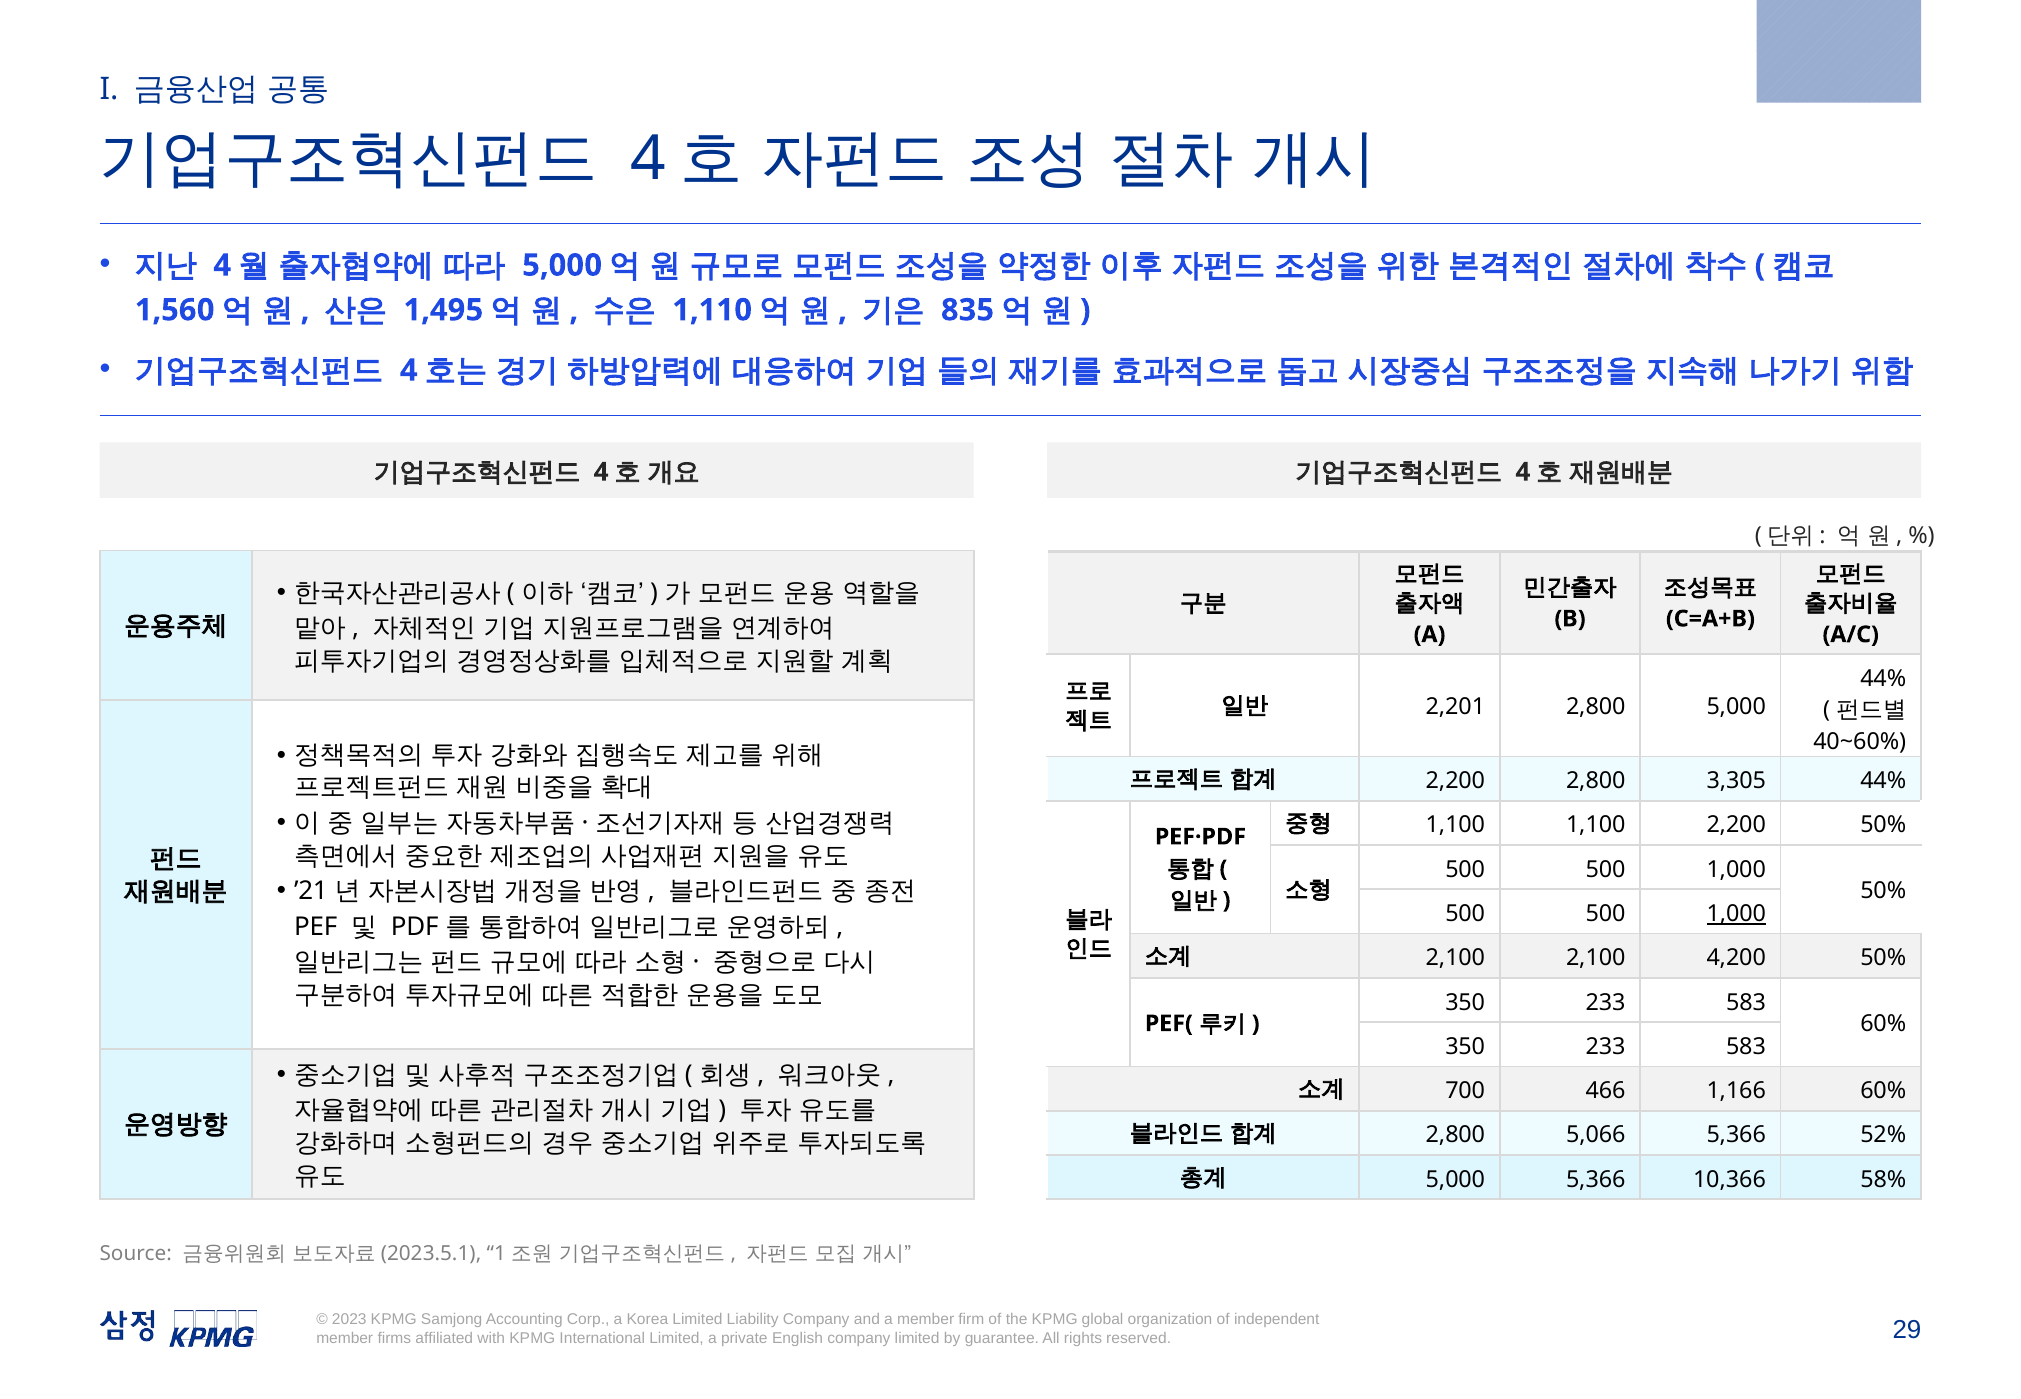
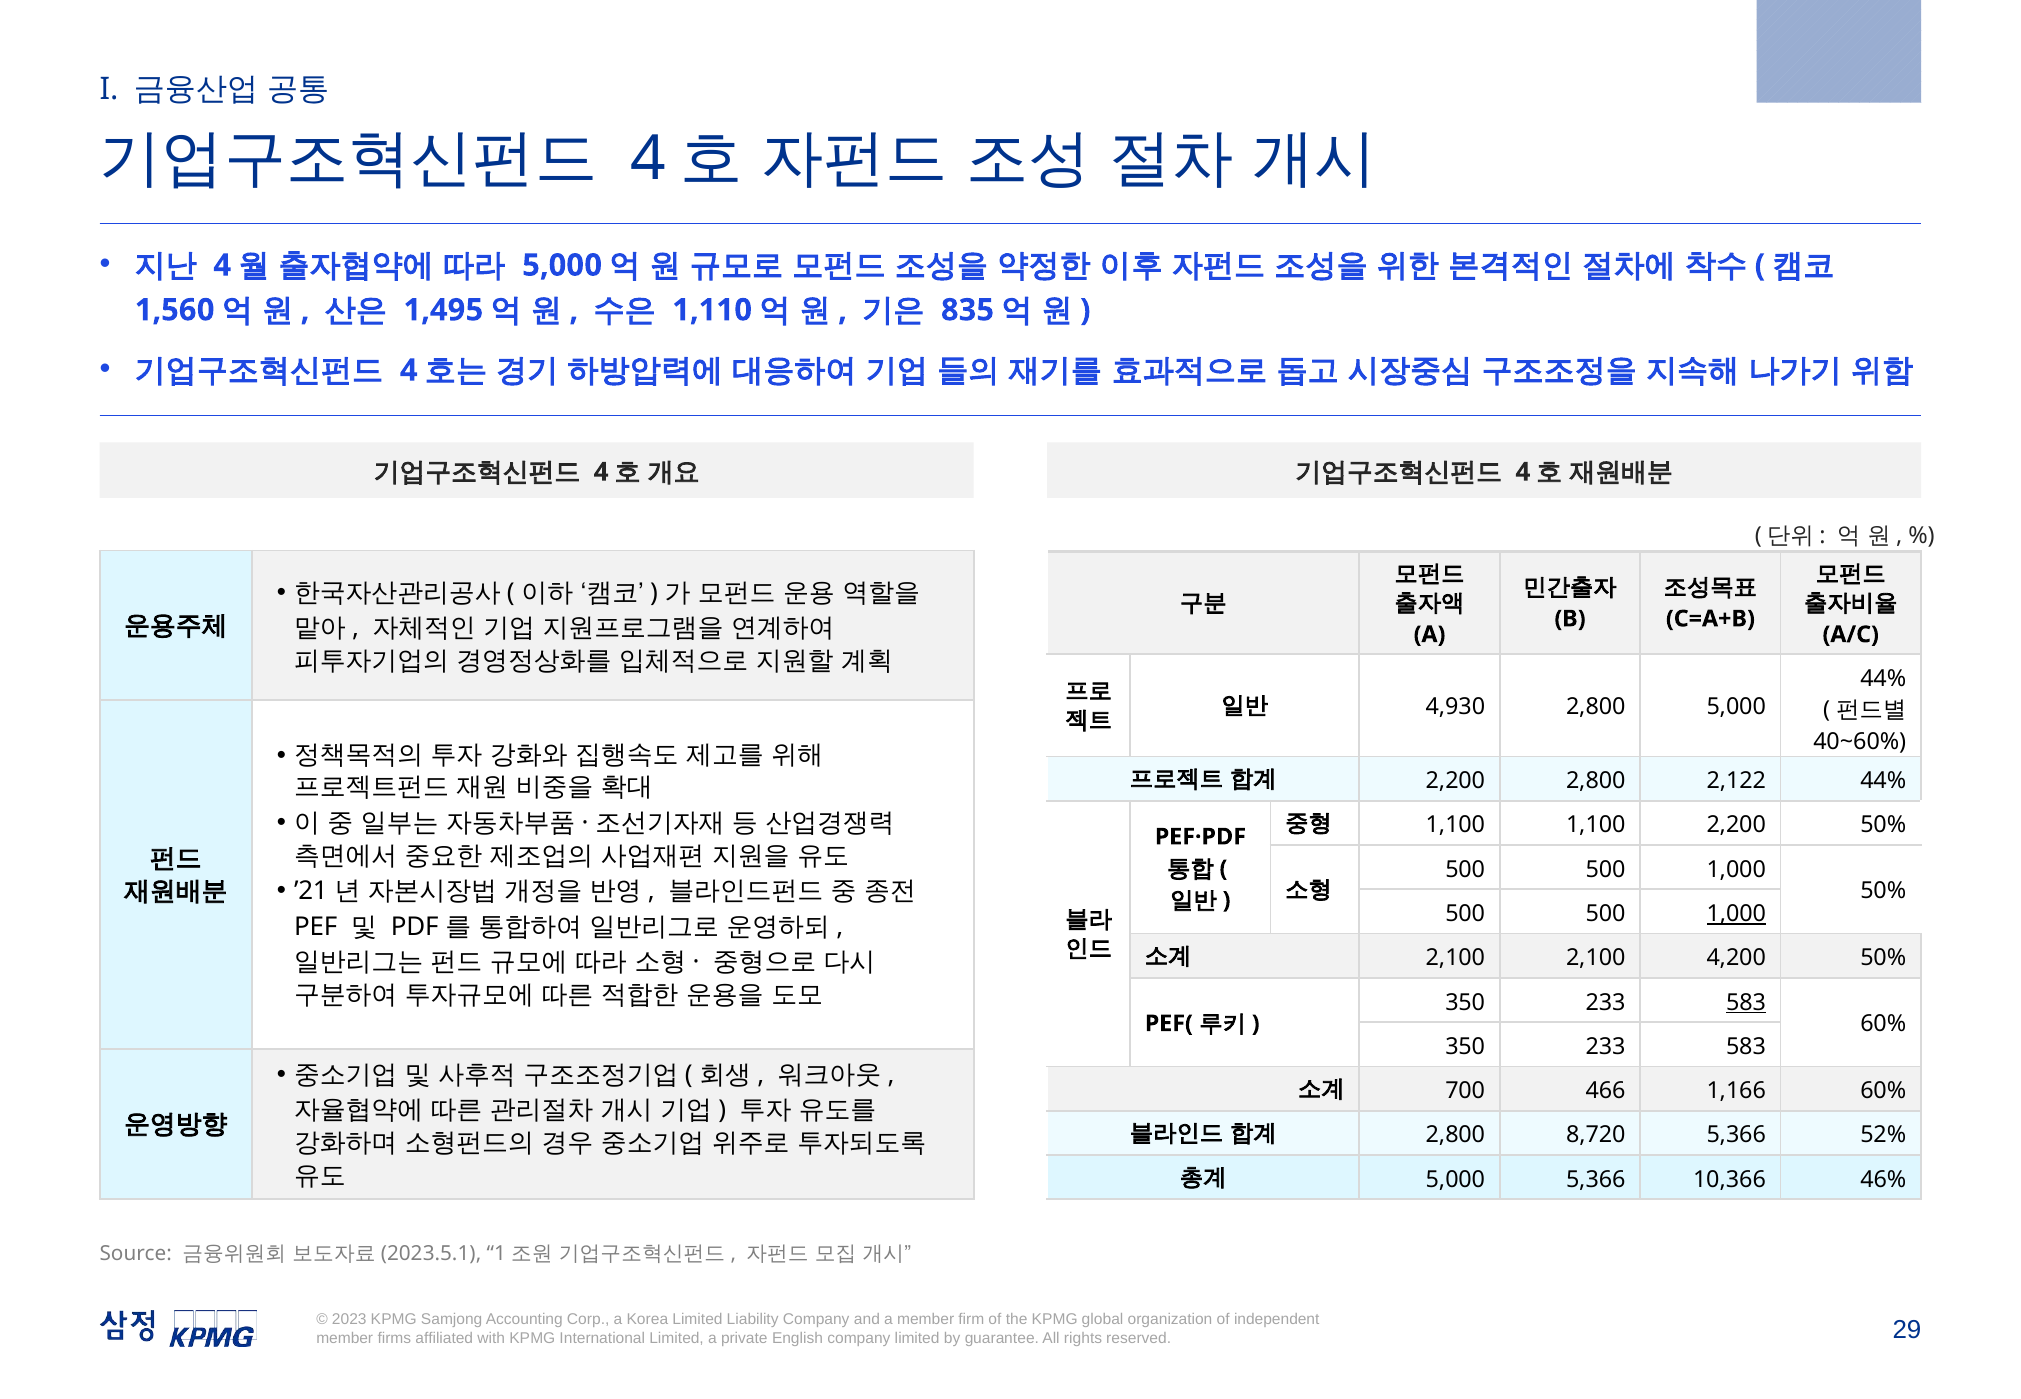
2,201: 2,201 -> 4,930 (1455, 707)
3,305: 3,305 -> 2,122 (1736, 781)
583 underline: none -> present (1746, 1002)
5,066: 5,066 -> 8,720 (1596, 1135)
58%: 58% -> 46% (1883, 1180)
